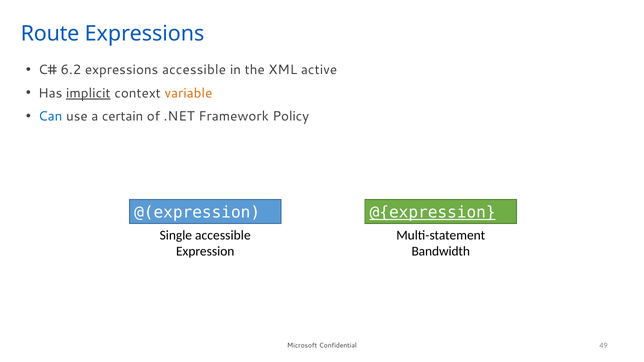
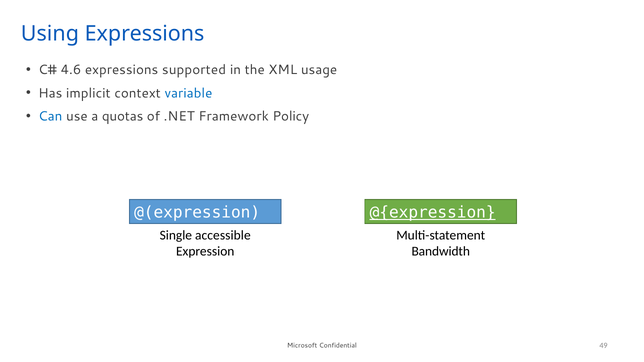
Route: Route -> Using (50, 34)
6.2: 6.2 -> 4.6 (71, 70)
expressions accessible: accessible -> supported (194, 70)
active: active -> usage (319, 70)
implicit underline: present -> none (88, 93)
variable colour: orange -> blue (188, 93)
certain: certain -> quotas (123, 116)
